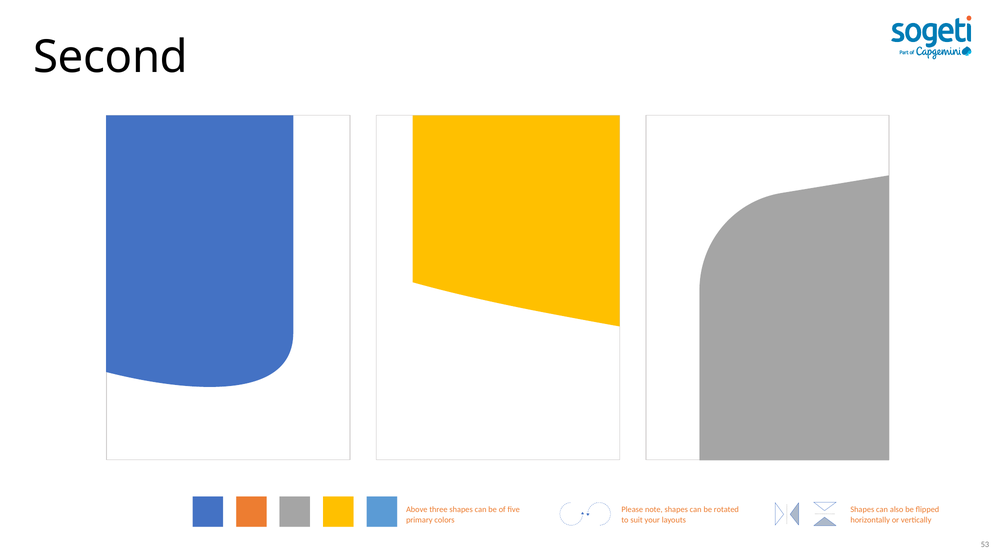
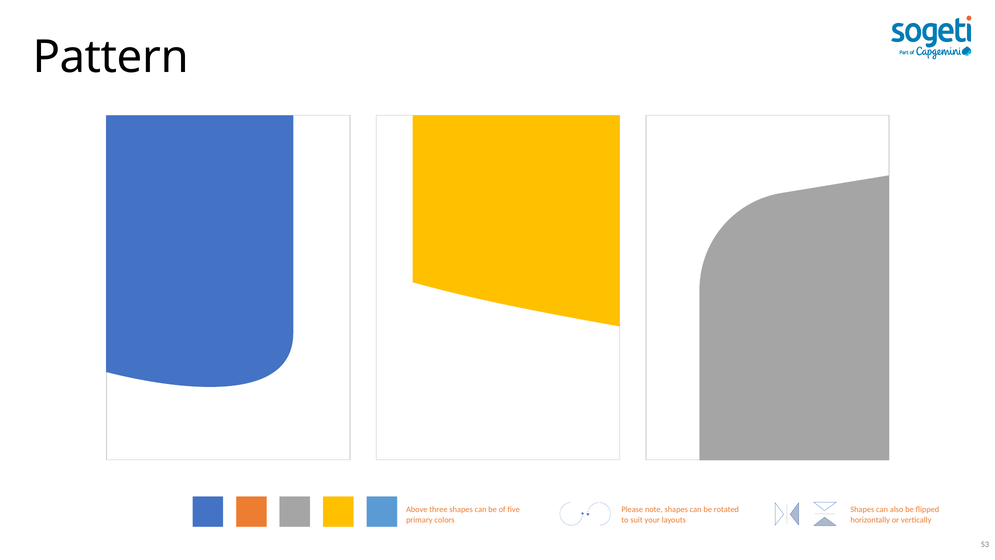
Second: Second -> Pattern (111, 57)
